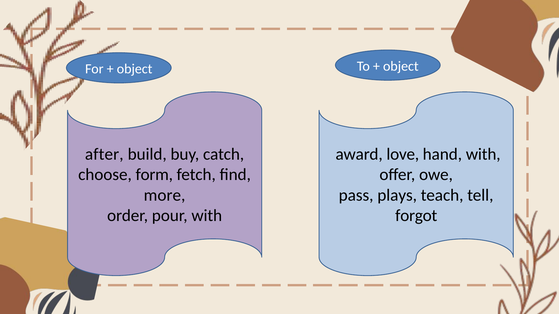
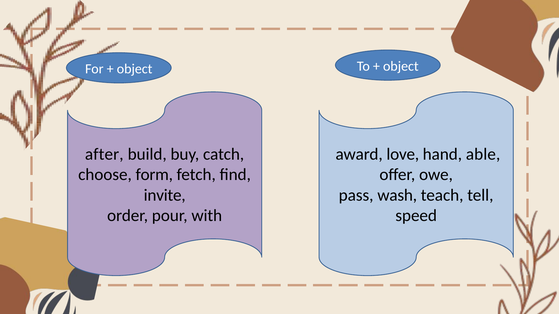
hand with: with -> able (483, 154)
more: more -> invite (165, 195)
plays: plays -> wash (397, 195)
forgot: forgot -> speed (416, 216)
